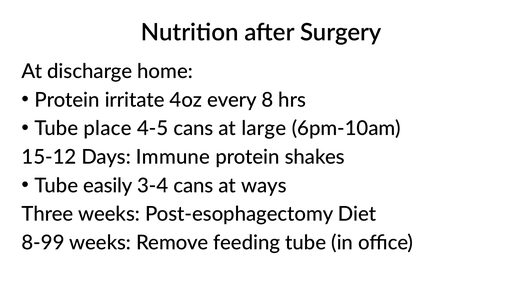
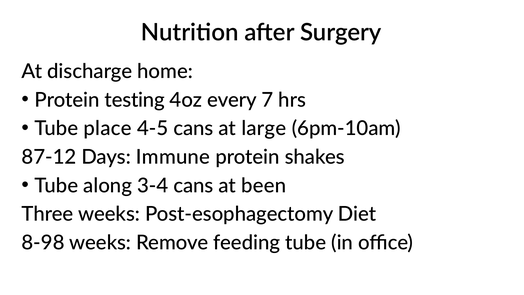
irritate: irritate -> testing (135, 100)
8: 8 -> 7 (267, 100)
15-12: 15-12 -> 87-12 (49, 157)
easily: easily -> along (108, 186)
ways: ways -> been (264, 186)
8-99: 8-99 -> 8-98 (43, 243)
